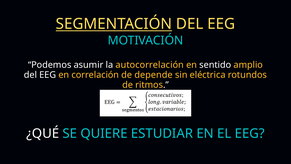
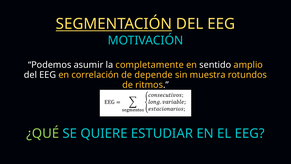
autocorrelación: autocorrelación -> completamente (150, 65)
eléctrica: eléctrica -> muestra (208, 75)
¿QUÉ colour: white -> light green (43, 133)
